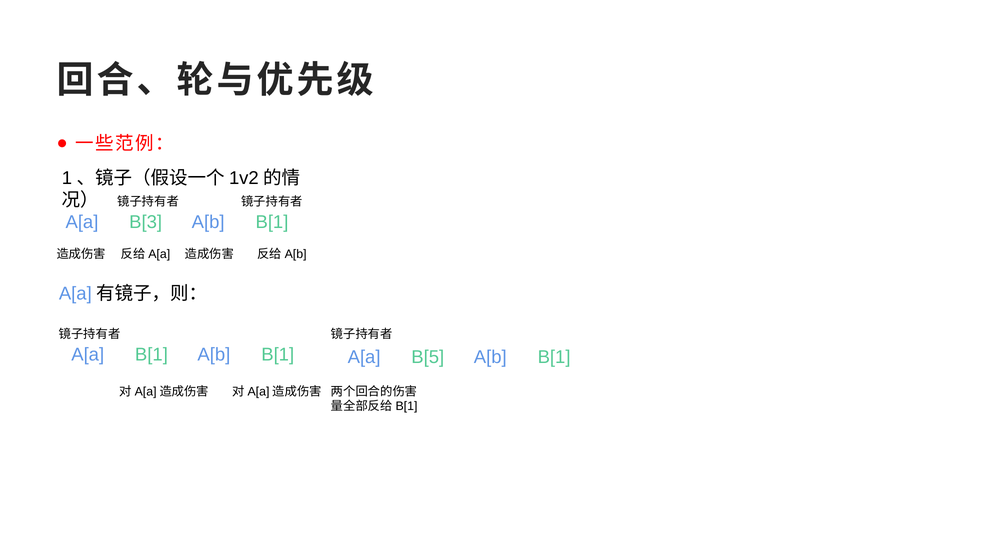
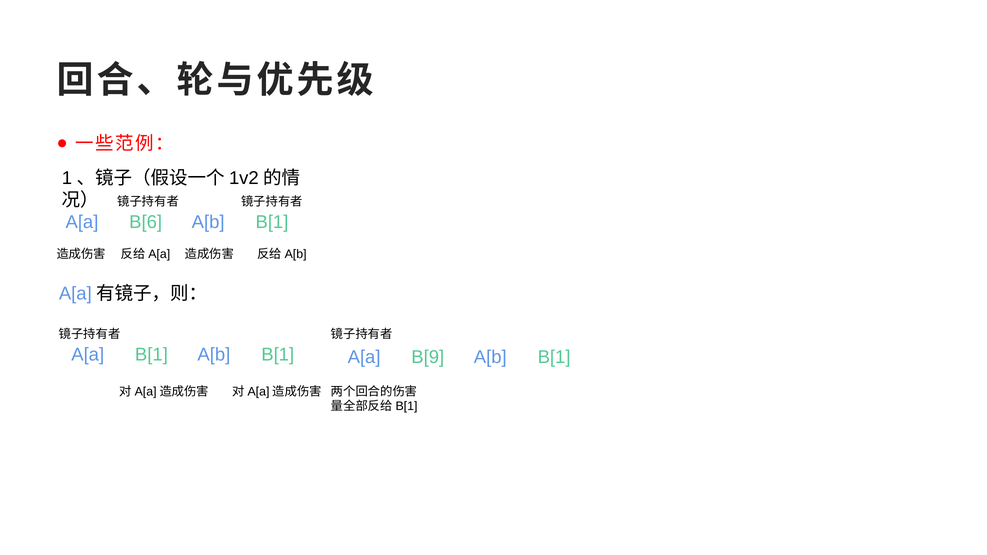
B[3: B[3 -> B[6 (146, 222)
B[5: B[5 -> B[9 (428, 357)
